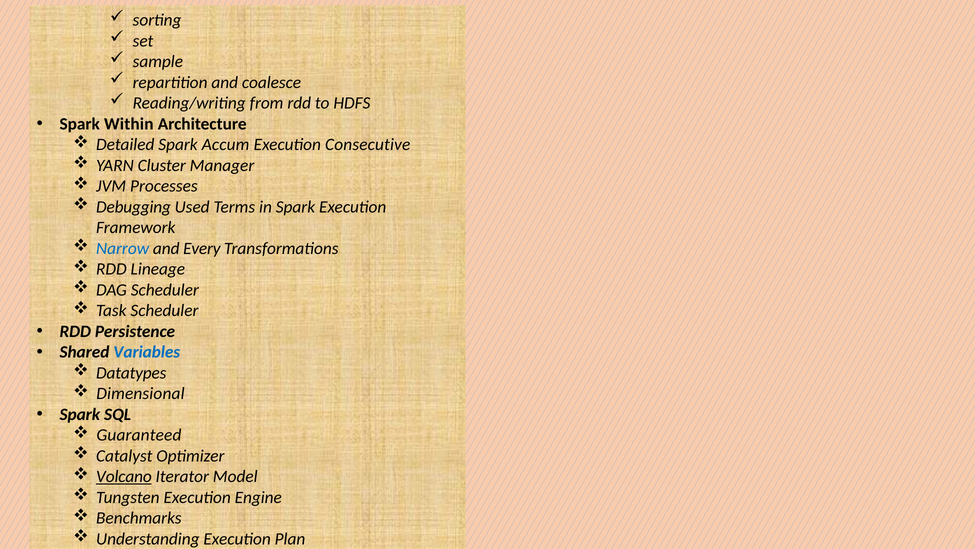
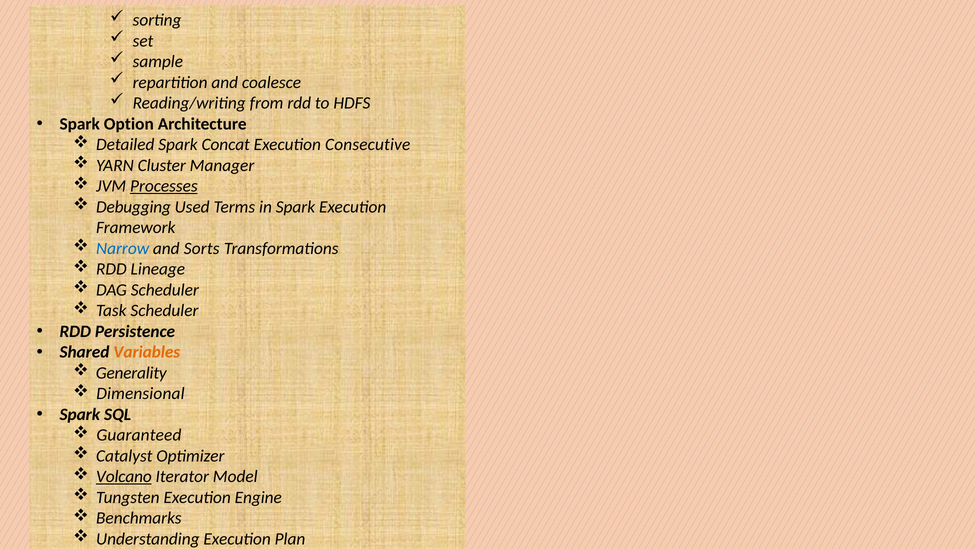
Within: Within -> Option (129, 124)
Accum: Accum -> Concat (226, 145)
Processes underline: none -> present (164, 186)
Every: Every -> Sorts (202, 248)
Variables colour: blue -> orange (147, 352)
Datatypes: Datatypes -> Generality (131, 373)
